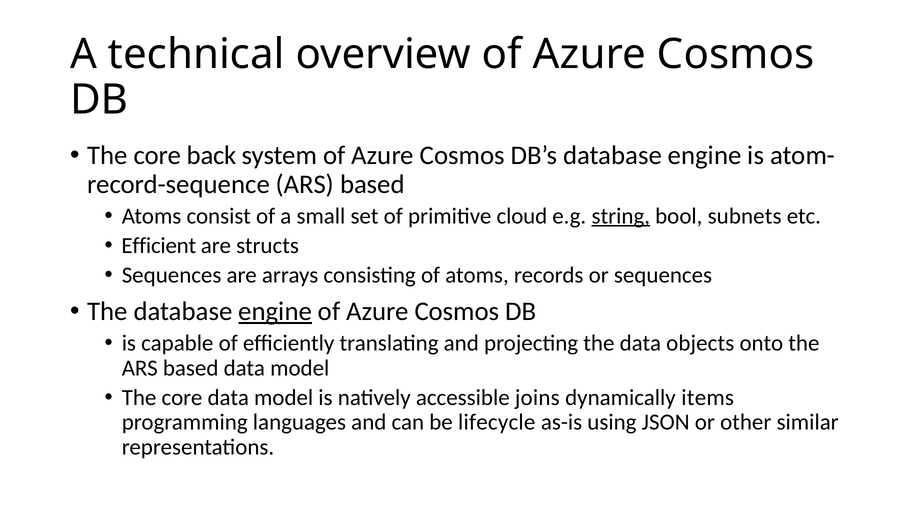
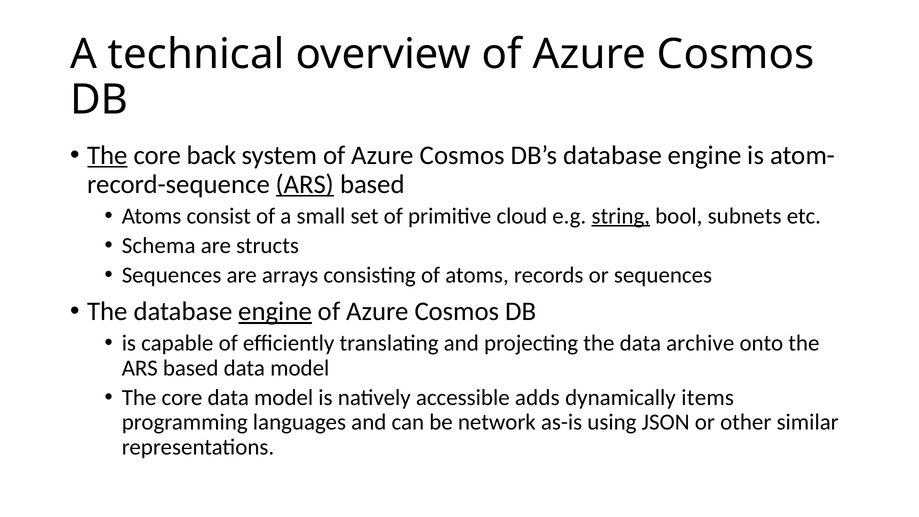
The underline: none -> present (107, 155)
ARS underline: none -> present (305, 184)
Efficient: Efficient -> Schema (159, 245)
objects: objects -> archive (700, 343)
joins: joins -> adds (537, 397)
lifecycle: lifecycle -> network (497, 422)
